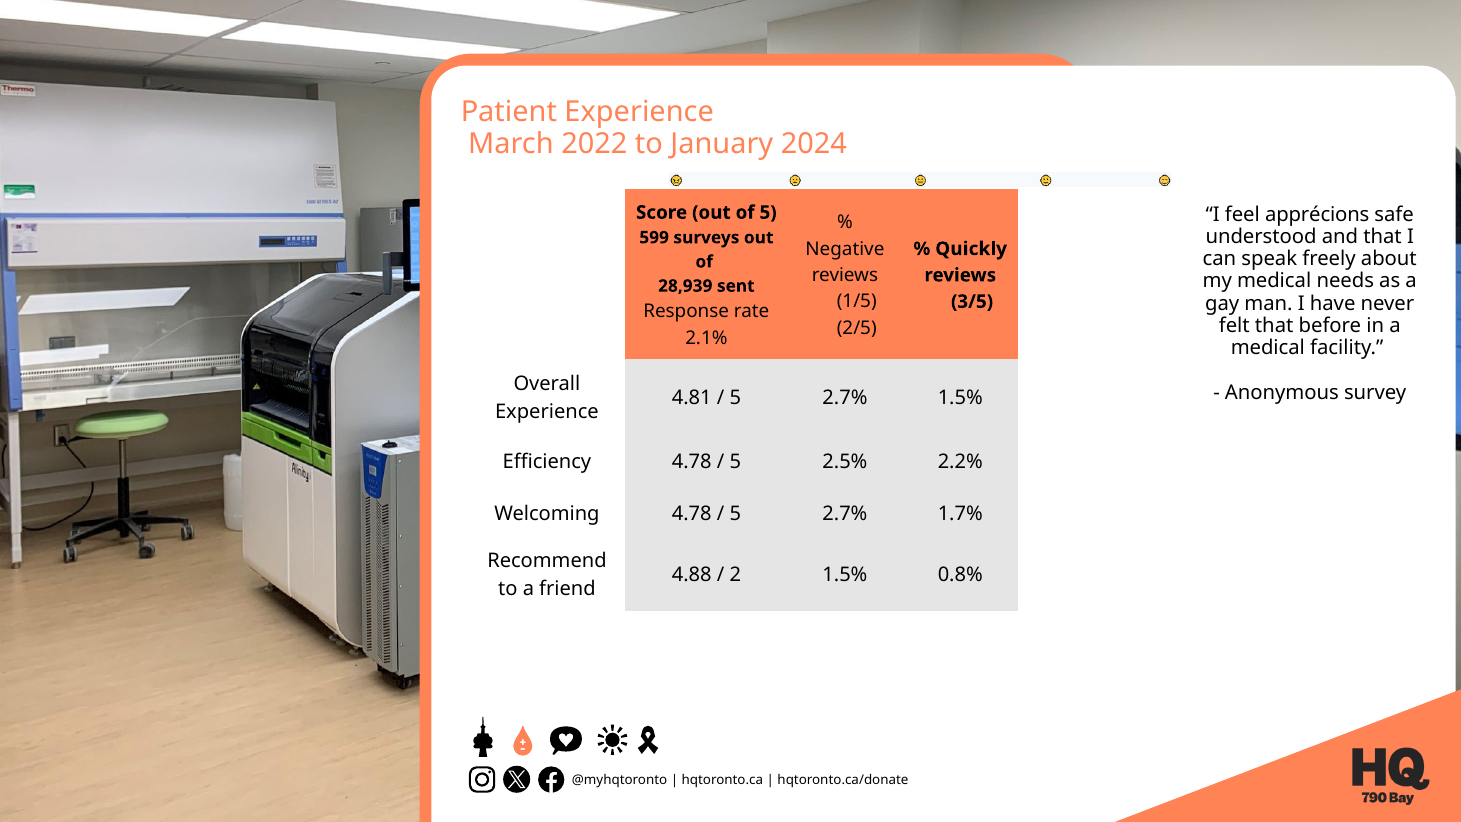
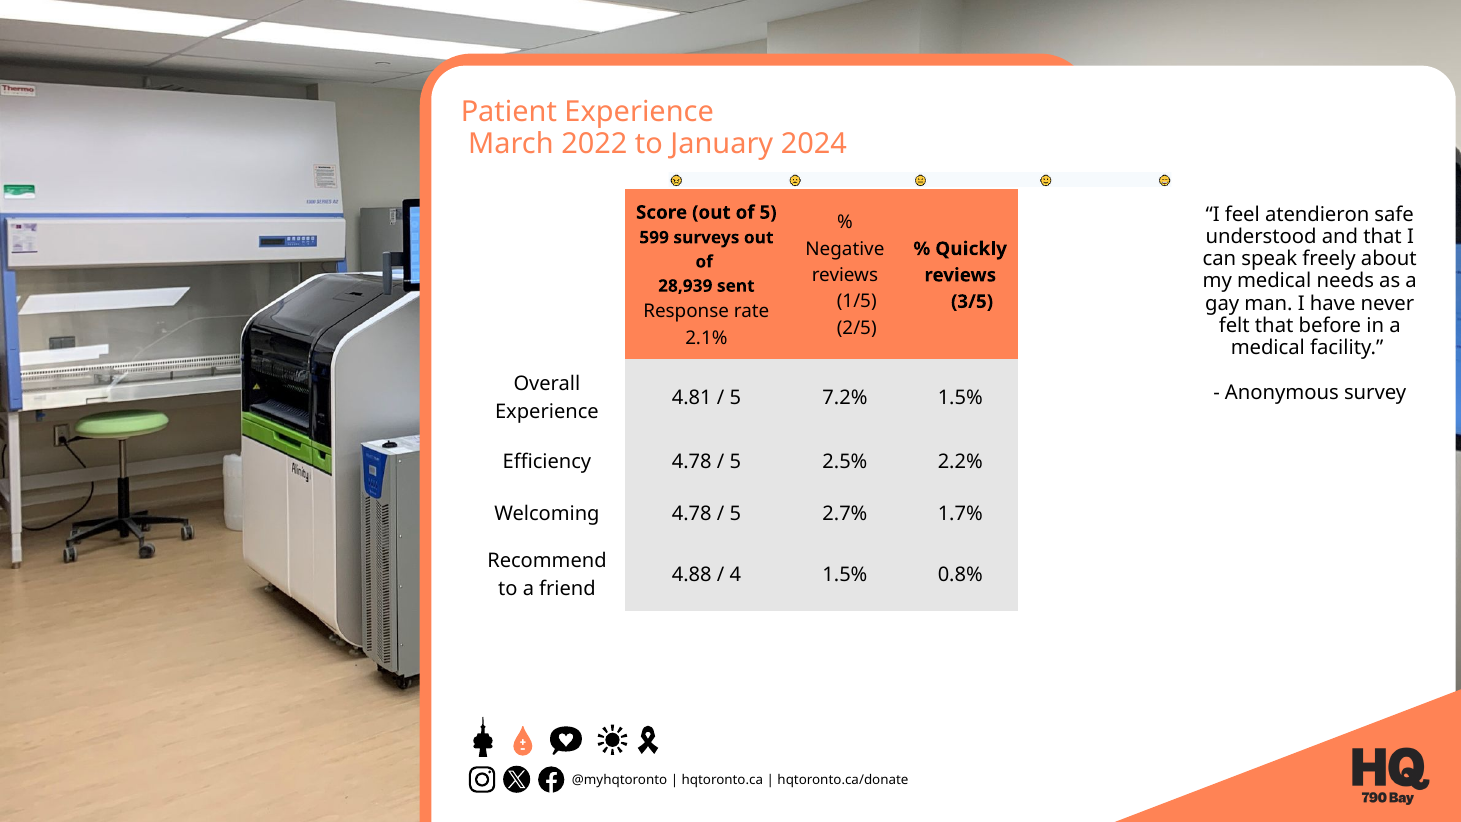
apprécions: apprécions -> atendieron (1317, 214)
2.7%: 2.7% -> 7.2% (845, 397)
2: 2 -> 4 (735, 575)
